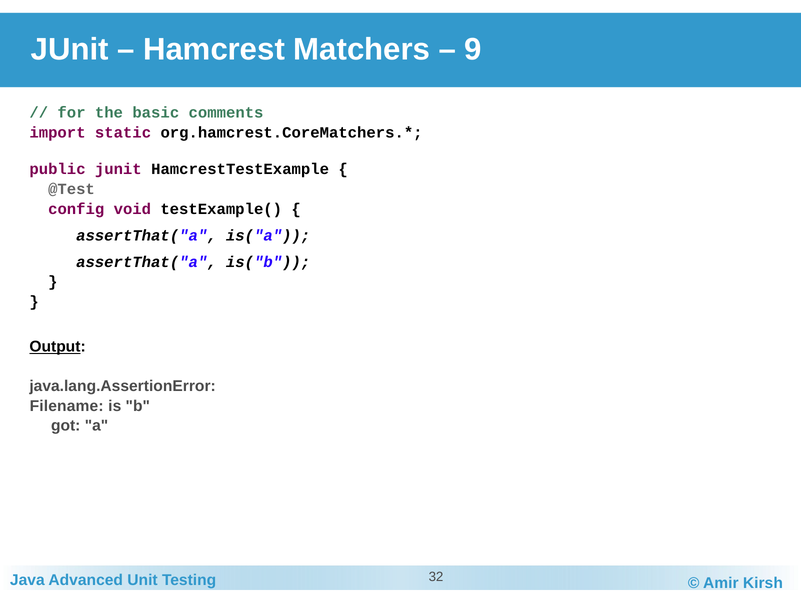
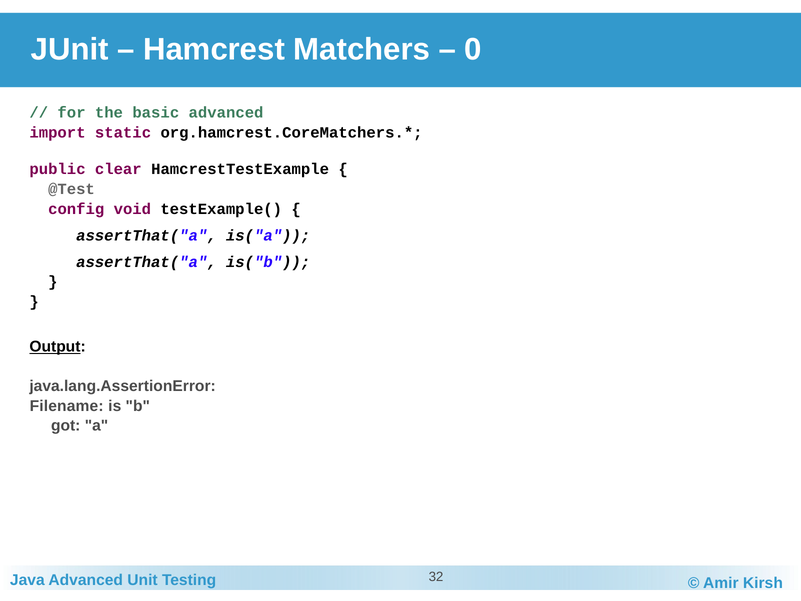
9: 9 -> 0 (473, 49)
basic comments: comments -> advanced (226, 113)
public junit: junit -> clear (118, 169)
